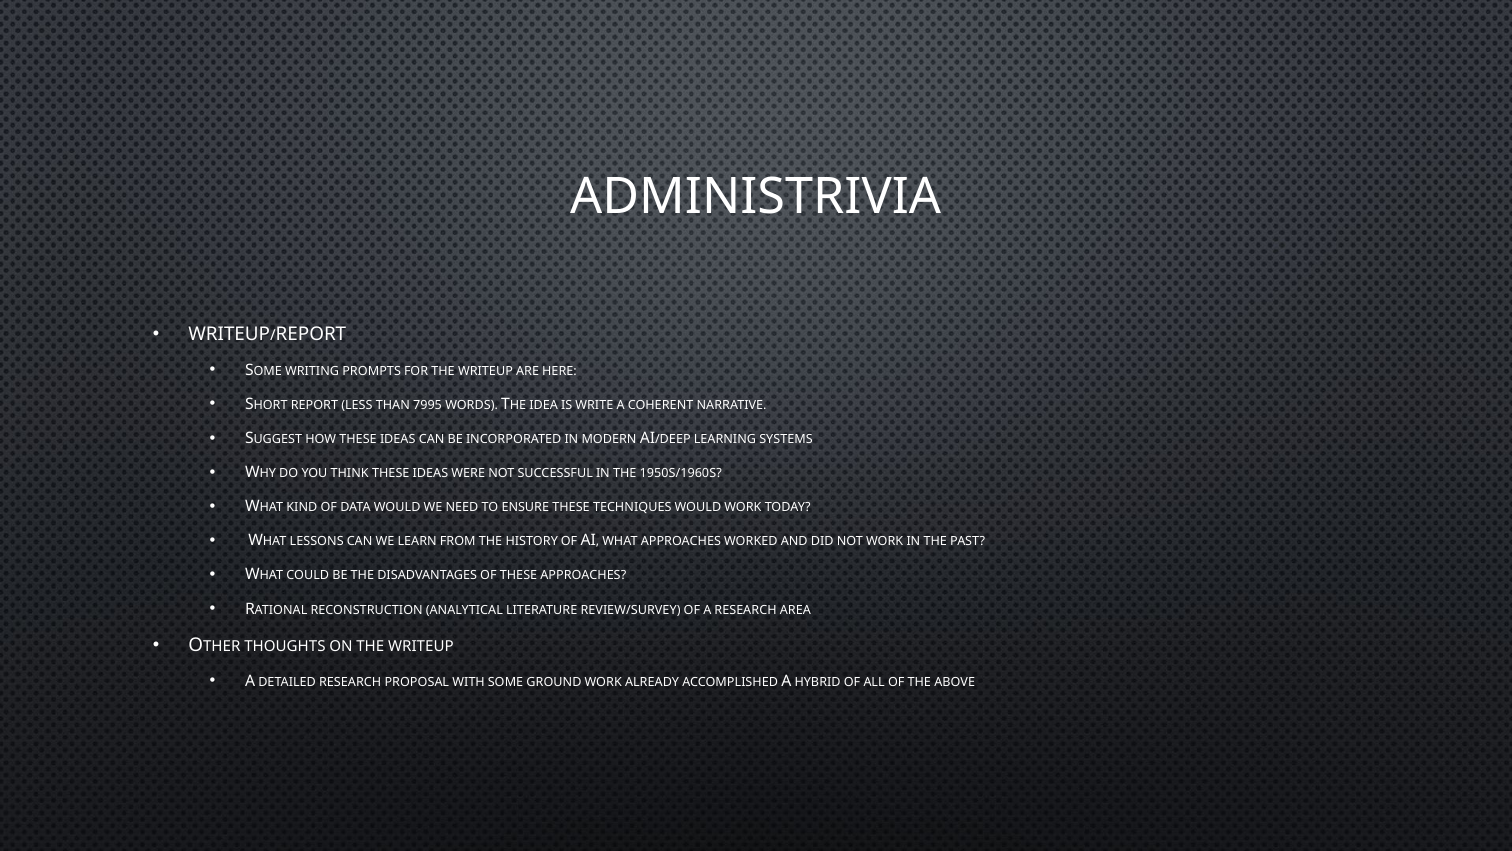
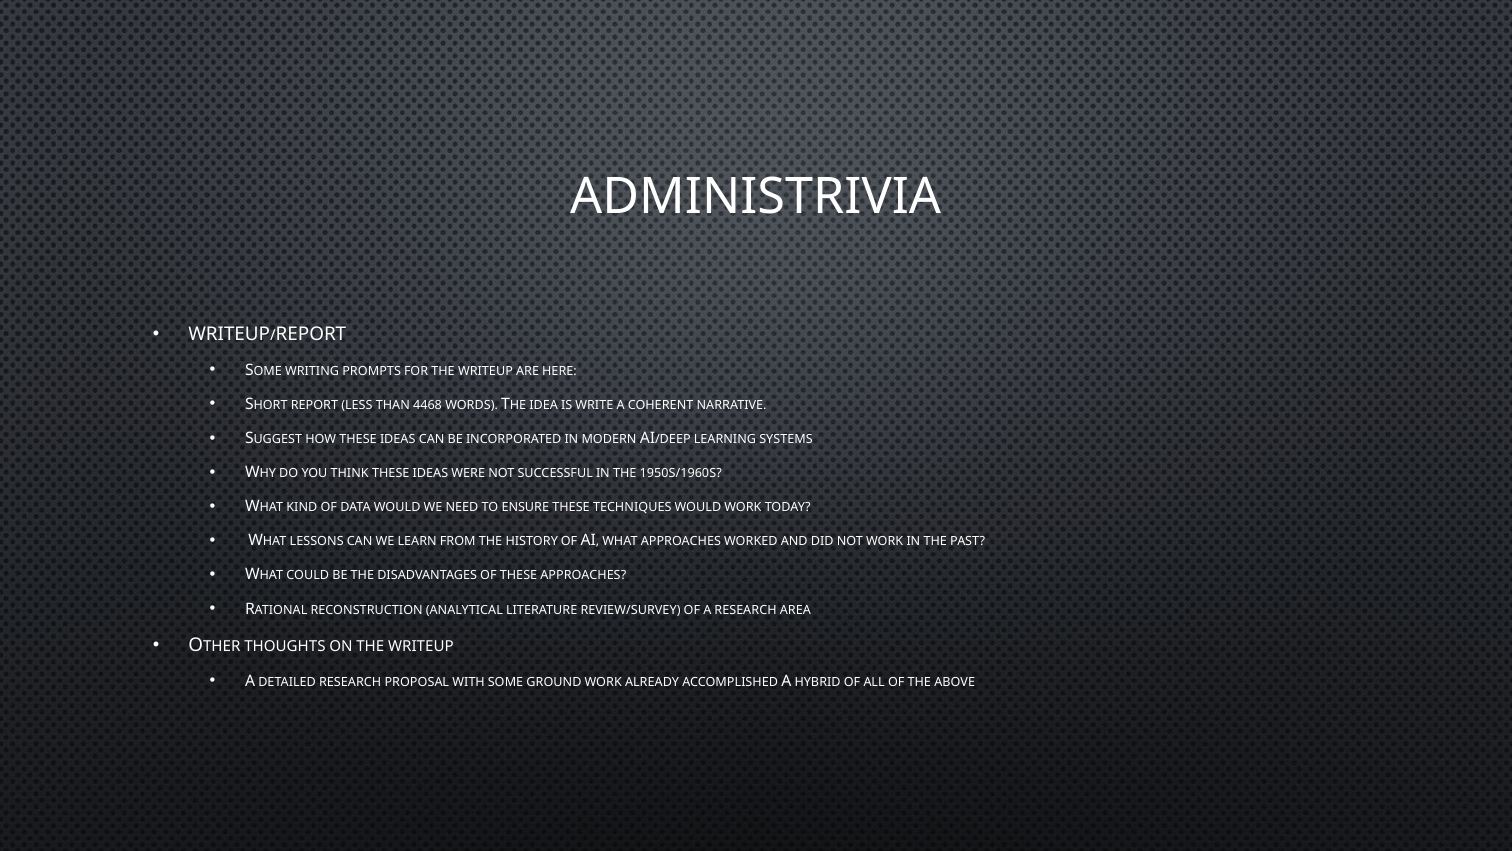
7995: 7995 -> 4468 (428, 405)
